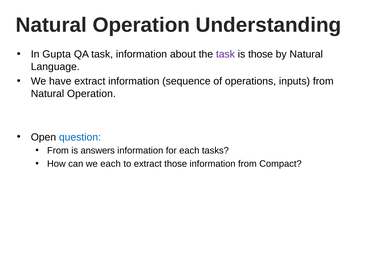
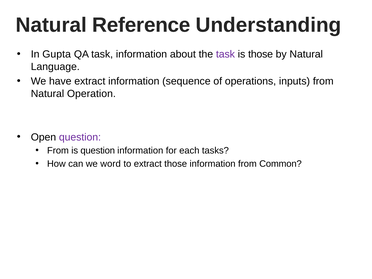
Operation: Operation -> Reference (141, 25)
question colour: blue -> purple (80, 137)
is answers: answers -> question (98, 151)
we each: each -> word (111, 164)
Compact: Compact -> Common (281, 164)
